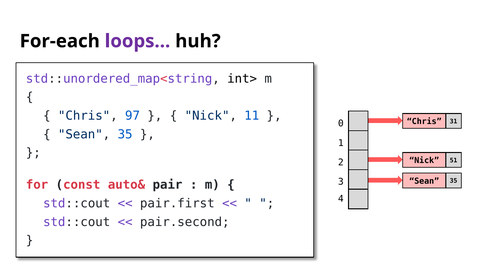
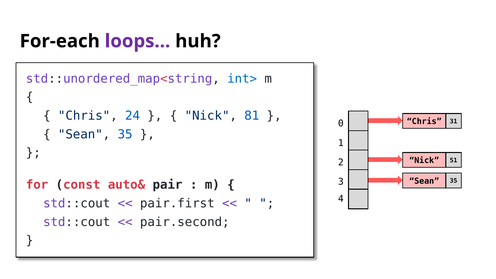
int> colour: black -> blue (242, 79)
97: 97 -> 24 (133, 116)
11: 11 -> 81 (252, 116)
